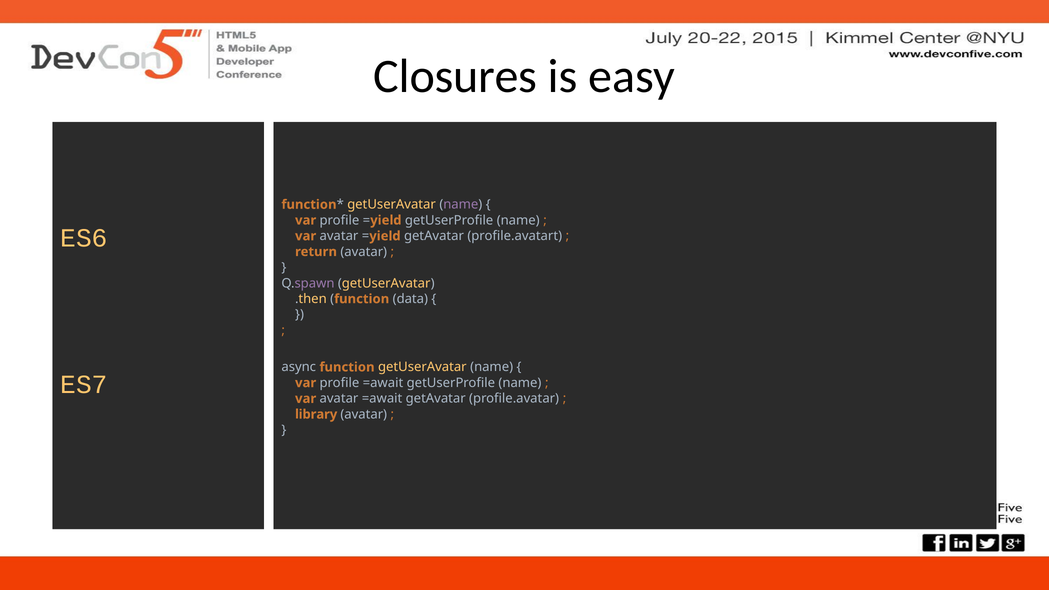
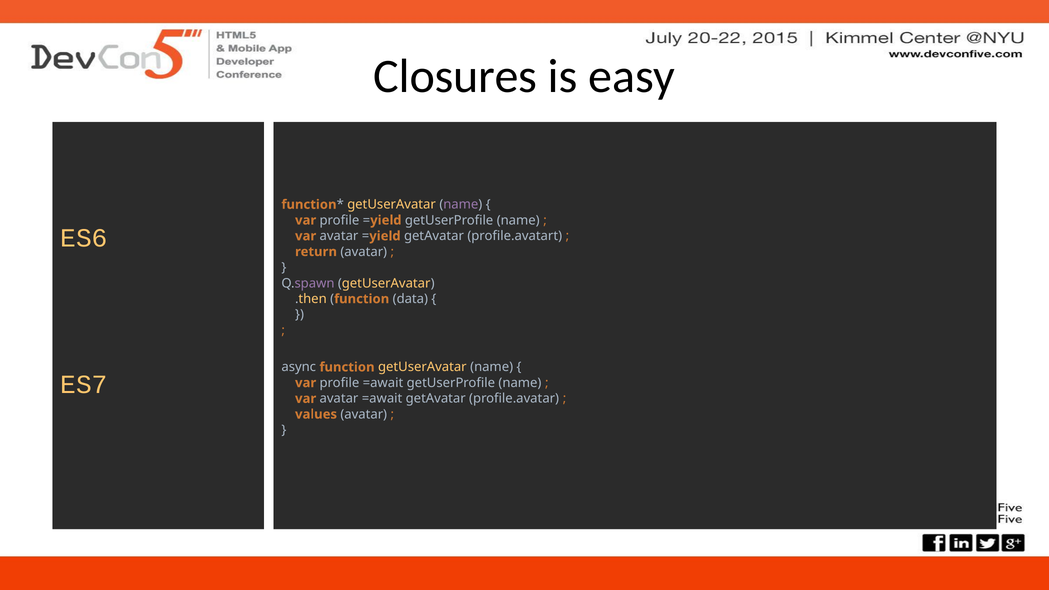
library: library -> values (316, 414)
